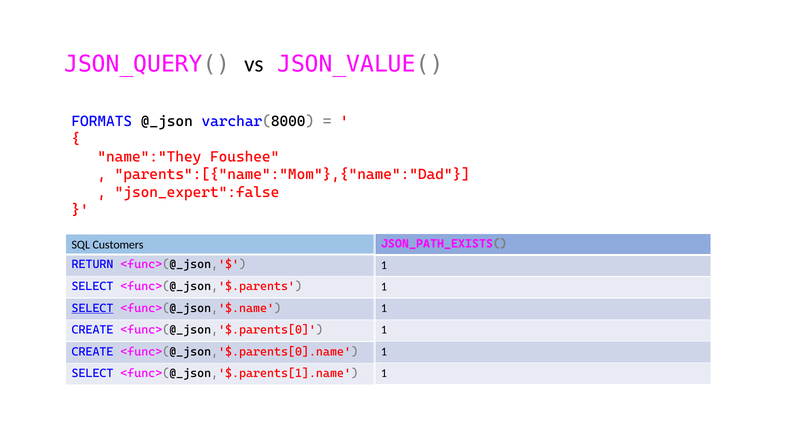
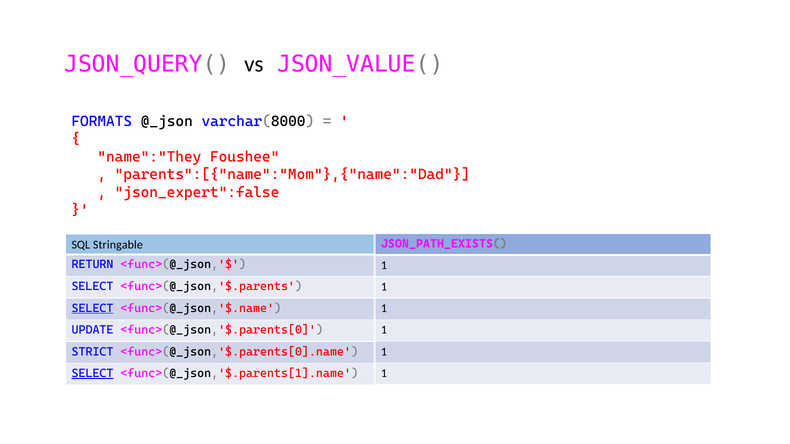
Customers: Customers -> Stringable (118, 245)
CREATE: CREATE -> UPDATE (93, 330)
CREATE: CREATE -> STRICT (93, 352)
SELECT underline: none -> present (93, 374)
